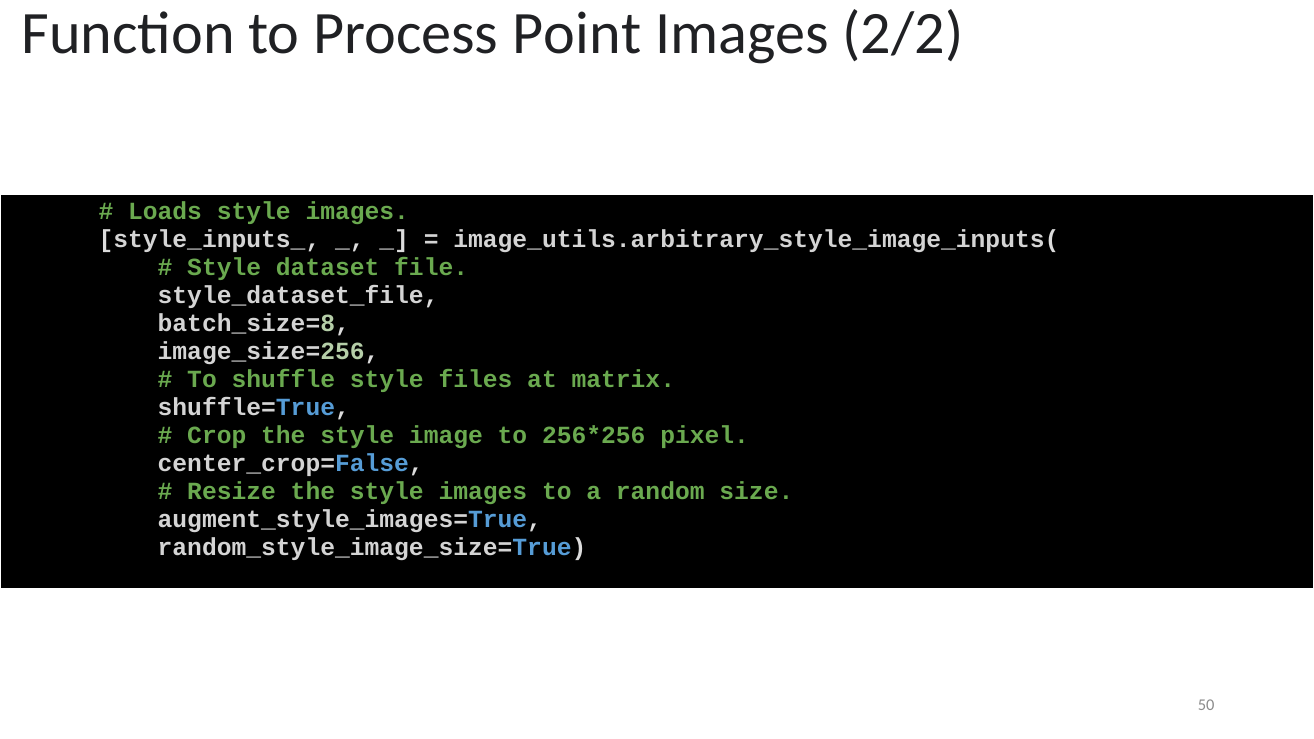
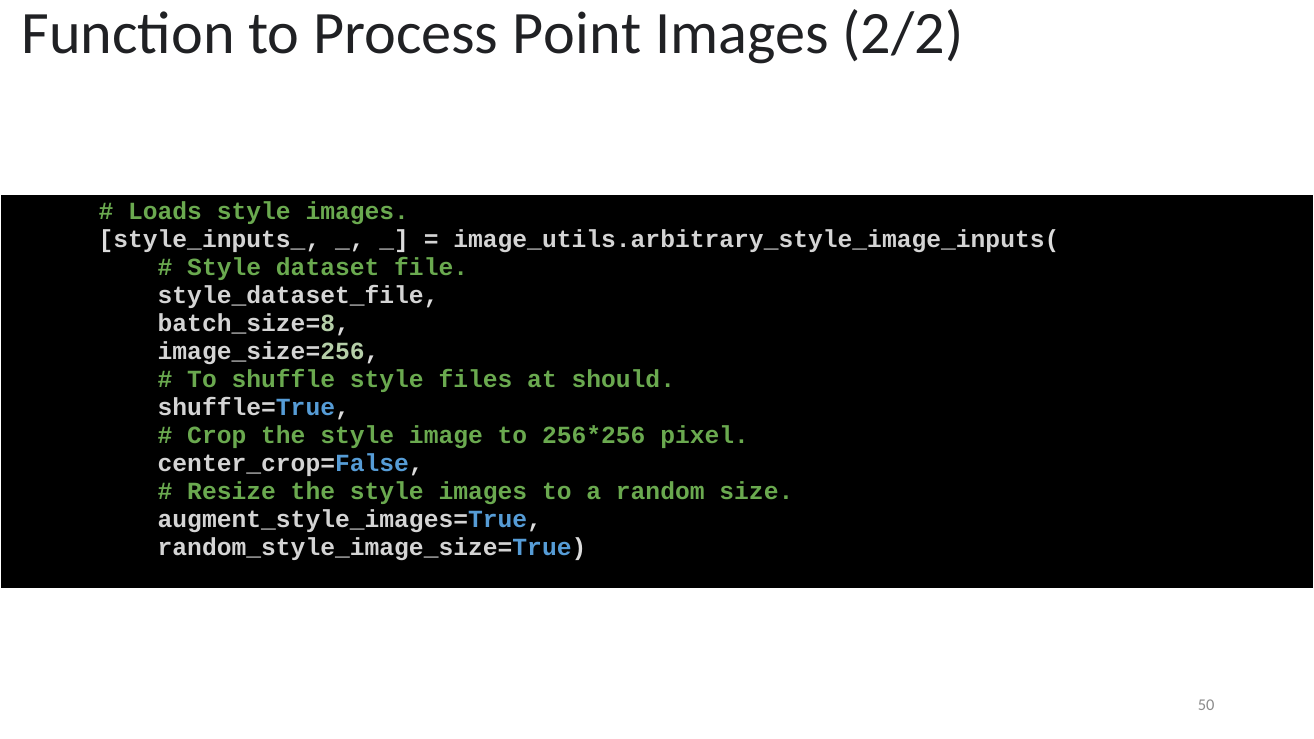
matrix: matrix -> should (623, 379)
